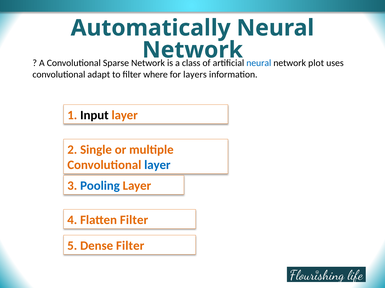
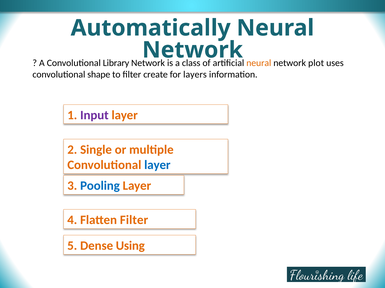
Sparse: Sparse -> Library (116, 63)
neural colour: blue -> orange (259, 63)
adapt: adapt -> shape (99, 75)
where: where -> create (156, 75)
Input colour: black -> purple (94, 115)
Dense Filter: Filter -> Using (130, 246)
